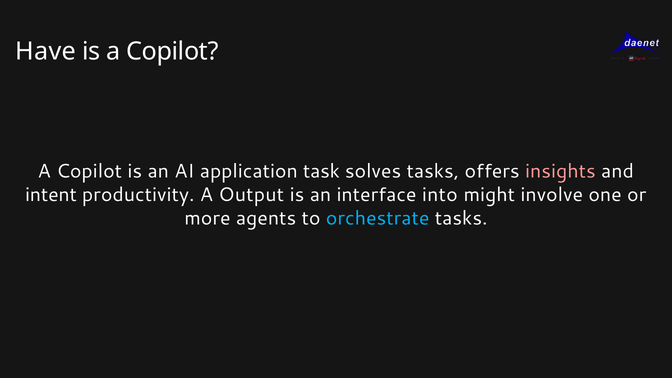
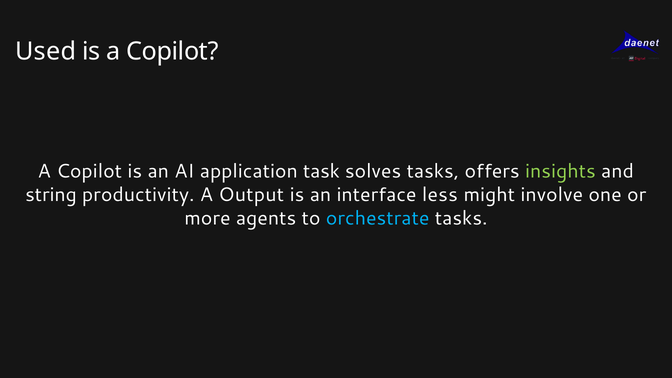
Have: Have -> Used (46, 51)
insights colour: pink -> light green (560, 171)
intent: intent -> string (51, 195)
into: into -> less (440, 195)
